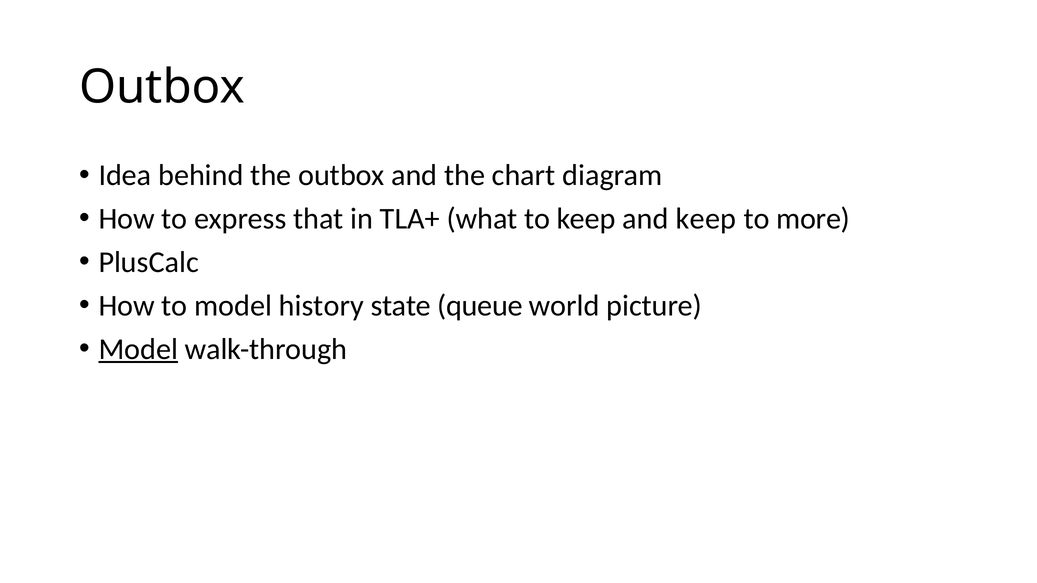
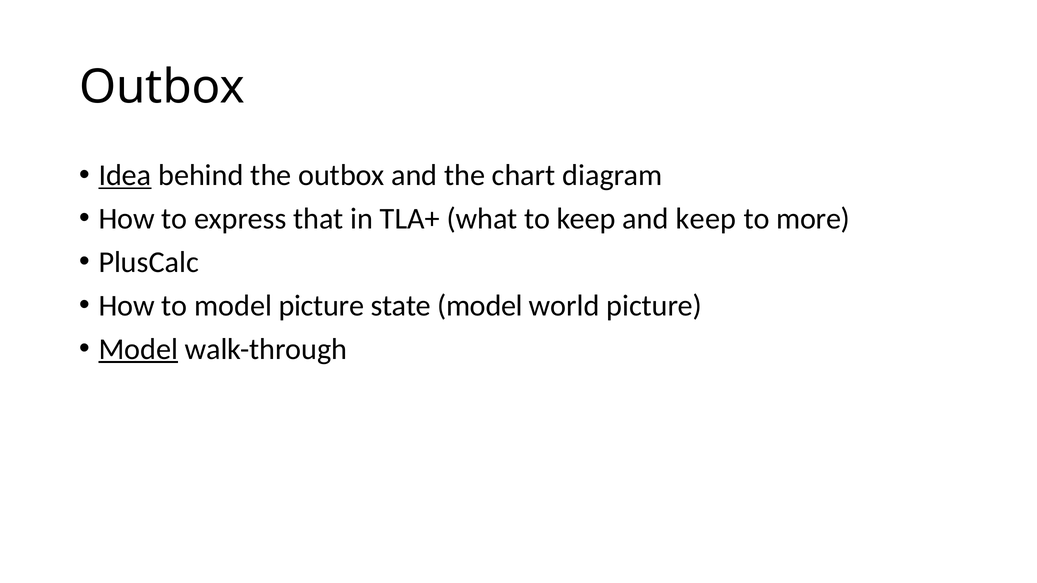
Idea underline: none -> present (125, 175)
model history: history -> picture (321, 306)
state queue: queue -> model (480, 306)
